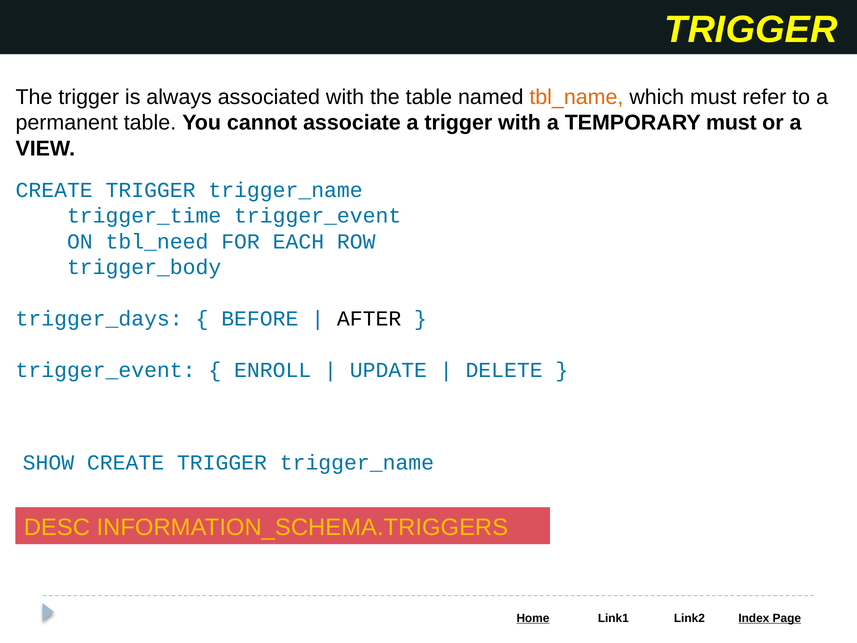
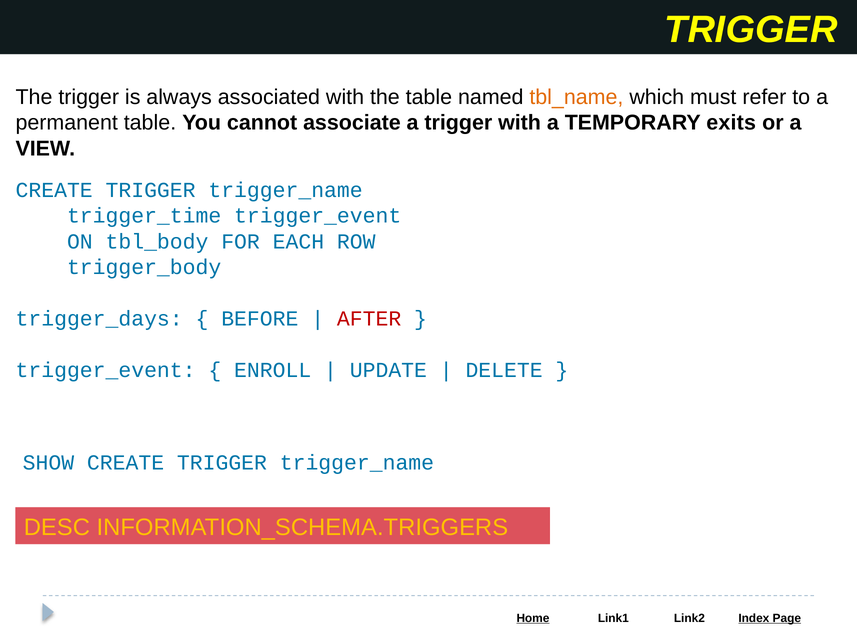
TEMPORARY must: must -> exits (731, 123)
tbl_need: tbl_need -> tbl_body (157, 241)
AFTER colour: black -> red (369, 318)
